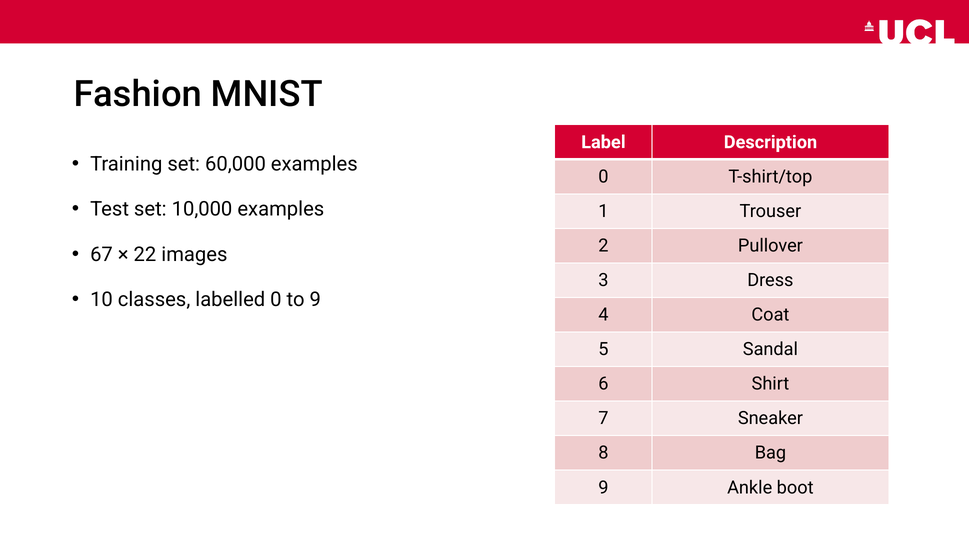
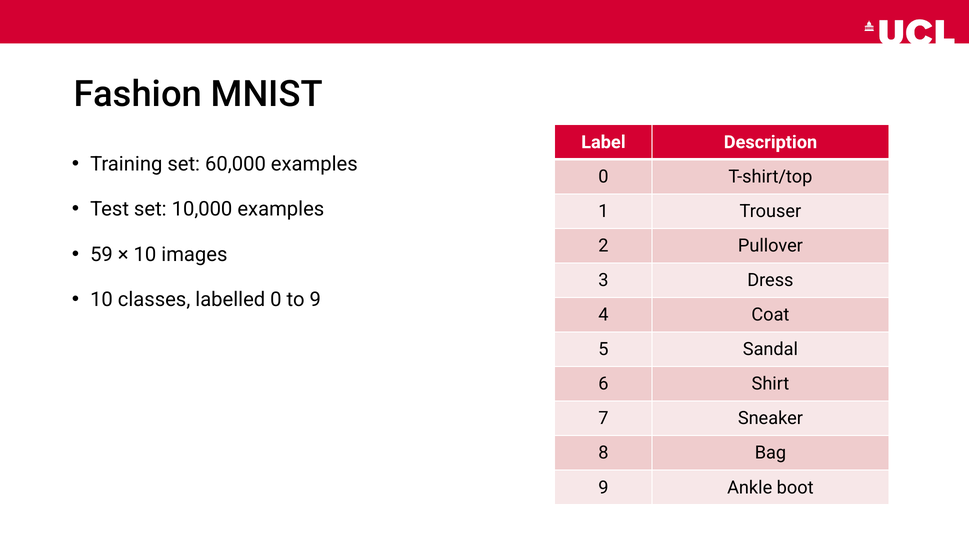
67: 67 -> 59 (101, 255)
22: 22 -> 10 (145, 255)
